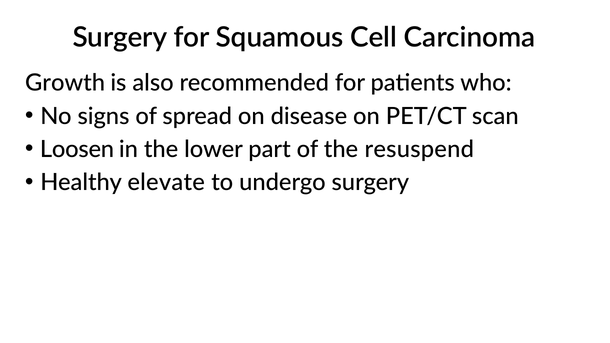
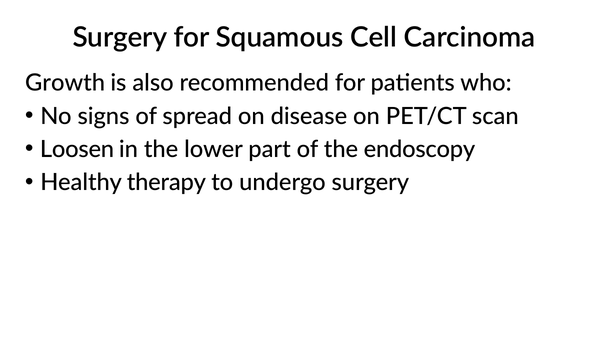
resuspend: resuspend -> endoscopy (419, 149)
elevate: elevate -> therapy (166, 183)
